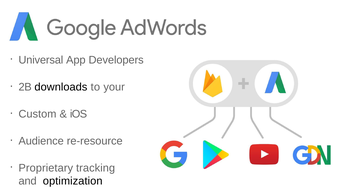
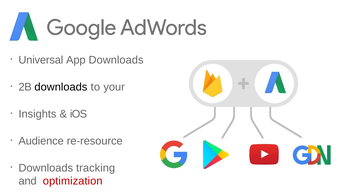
App Developers: Developers -> Downloads (116, 60)
Custom: Custom -> Insights (37, 114)
Proprietary: Proprietary -> Downloads (46, 168)
optimization colour: black -> red (73, 181)
